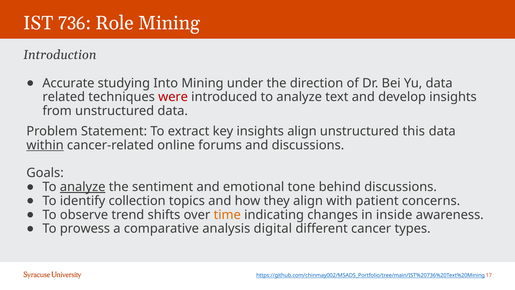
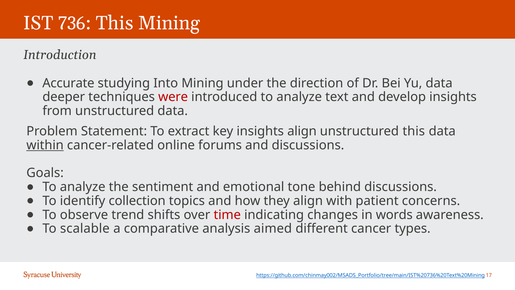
Role: Role -> This (115, 23)
related: related -> deeper (64, 97)
analyze underline: present -> none (83, 187)
time colour: orange -> red (227, 215)
inside: inside -> words (394, 215)
prowess: prowess -> scalable (85, 228)
digital: digital -> aimed (273, 228)
